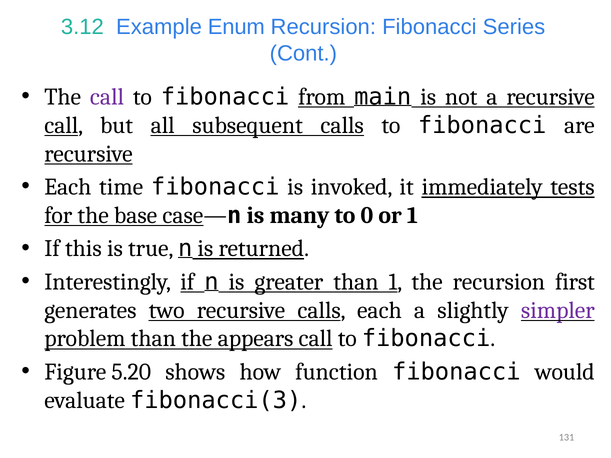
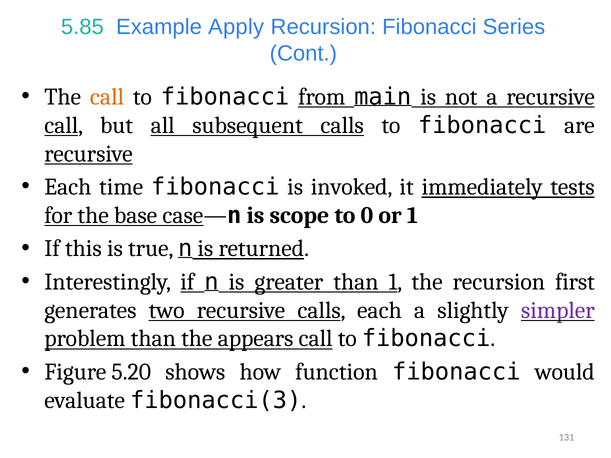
3.12: 3.12 -> 5.85 (82, 27)
Enum: Enum -> Apply (236, 27)
call colour: purple -> orange (107, 97)
many: many -> scope (299, 215)
